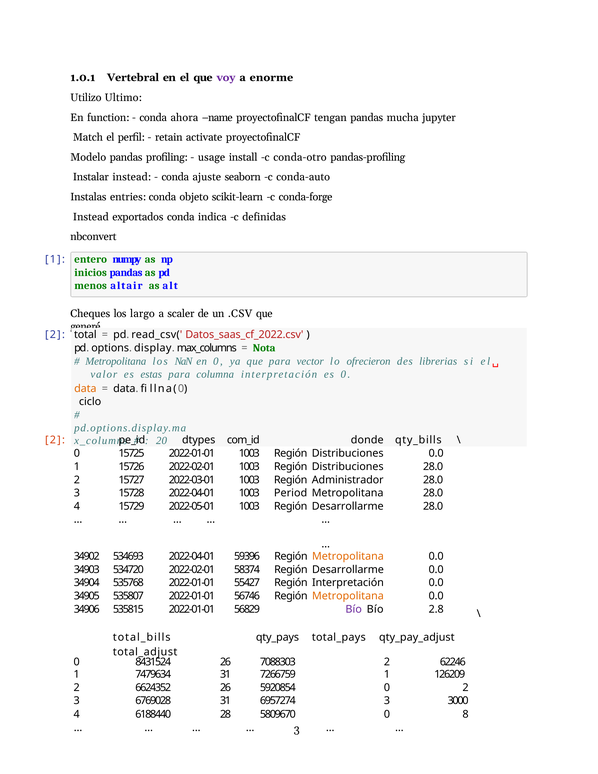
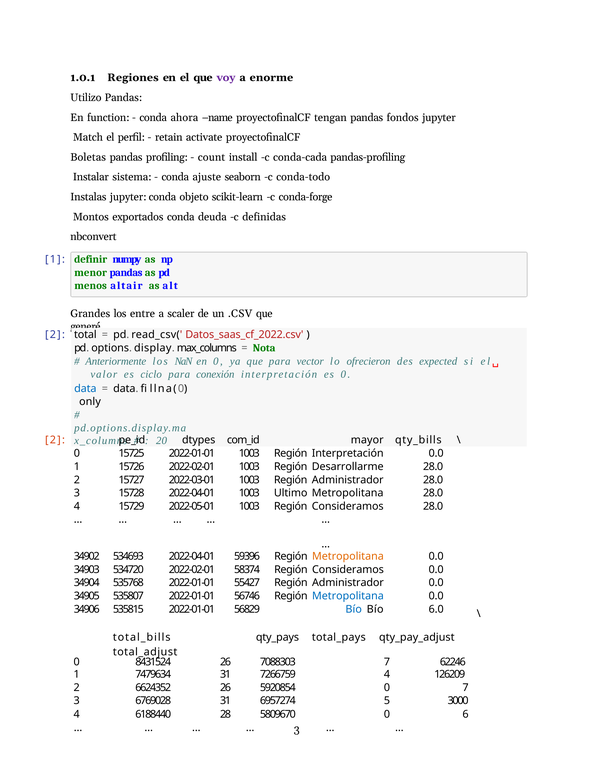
Vertebral: Vertebral -> Regiones (133, 77)
Utilizo Ultimo: Ultimo -> Pandas (123, 98)
mucha: mucha -> fondos (403, 117)
Modelo: Modelo -> Boletas (88, 157)
usage: usage -> count (211, 157)
conda-otro: conda-otro -> conda-cada (300, 157)
Instalar instead: instead -> sistema (132, 177)
conda-auto: conda-auto -> conda-todo (303, 177)
Instalas entries: entries -> jupyter (128, 197)
Instead: Instead -> Montos (91, 217)
indica: indica -> deuda (212, 217)
entero: entero -> definir (91, 259)
inicios: inicios -> menor (91, 272)
Cheques: Cheques -> Grandes (90, 314)
largo: largo -> entre (142, 314)
Metropolitana: Metropolitana -> Anteriormente (116, 361)
des librerias: librerias -> expected (438, 361)
estas: estas -> ciclo (151, 374)
columna: columna -> conexión (215, 374)
data colour: orange -> blue (85, 388)
ciclo: ciclo -> only (90, 402)
donde: donde -> mayor (367, 440)
2022-01-01 1003 Región Distribuciones: Distribuciones -> Interpretación (348, 453)
2022-02-01 1003 Región Distribuciones: Distribuciones -> Desarrollarme (348, 467)
Period: Period -> Ultimo (291, 493)
1003 Región Desarrollarme: Desarrollarme -> Consideramos (348, 506)
58374 Región Desarrollarme: Desarrollarme -> Consideramos (348, 569)
55427 Región Interpretación: Interpretación -> Administrador (348, 583)
Metropolitana colour: orange -> blue (348, 596)
Bío colour: purple -> blue (354, 609)
2.8: 2.8 -> 6.0 (436, 609)
7088303 2: 2 -> 7 (387, 662)
7266759 1: 1 -> 4 (387, 674)
0 2: 2 -> 7 (466, 687)
6957274 3: 3 -> 5 (387, 701)
8: 8 -> 6 (466, 714)
